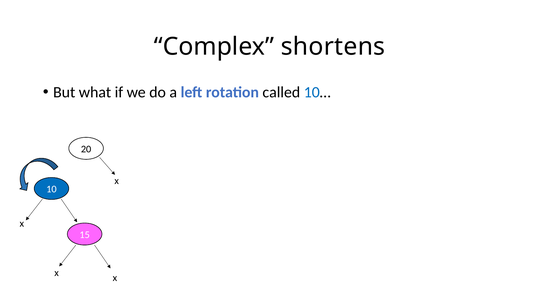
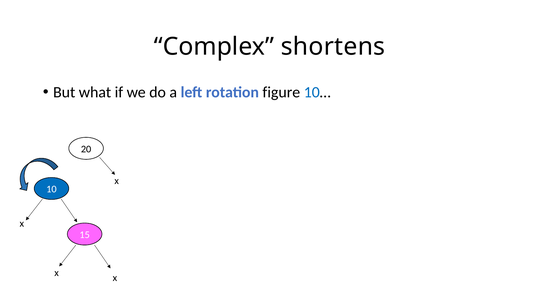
called: called -> figure (281, 92)
